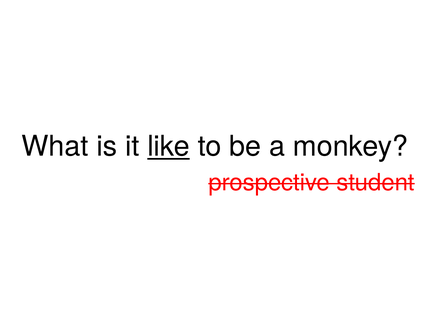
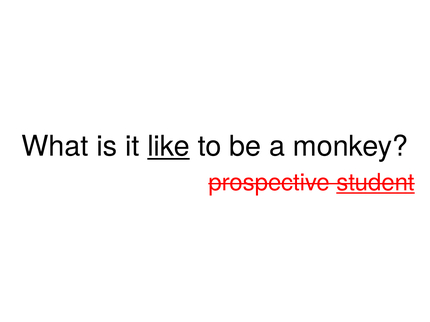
student underline: none -> present (376, 183)
